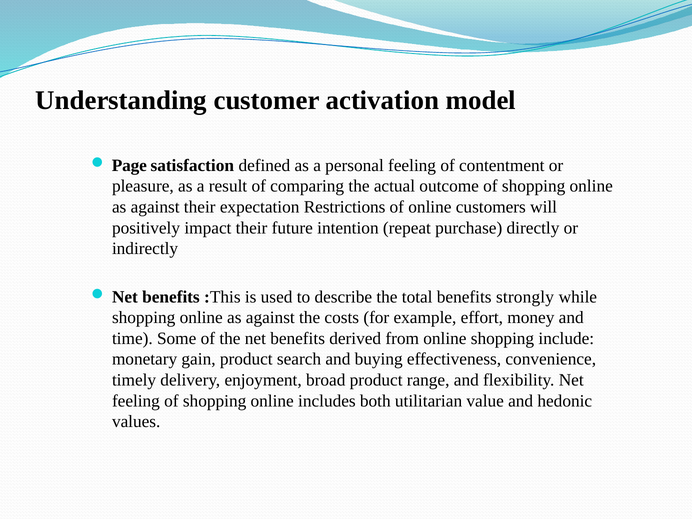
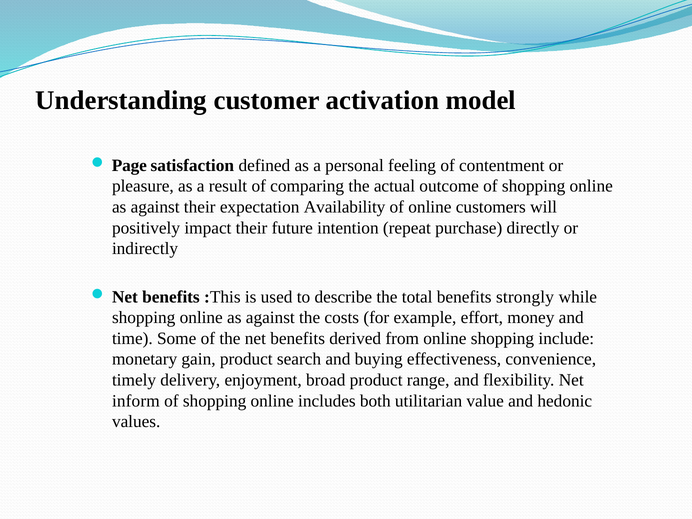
Restrictions: Restrictions -> Availability (345, 207)
feeling: feeling -> inform (136, 401)
